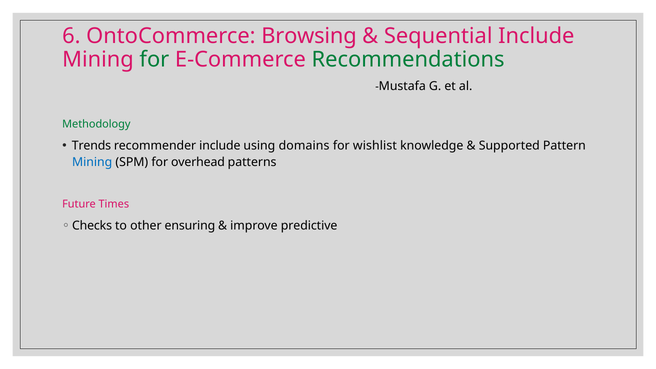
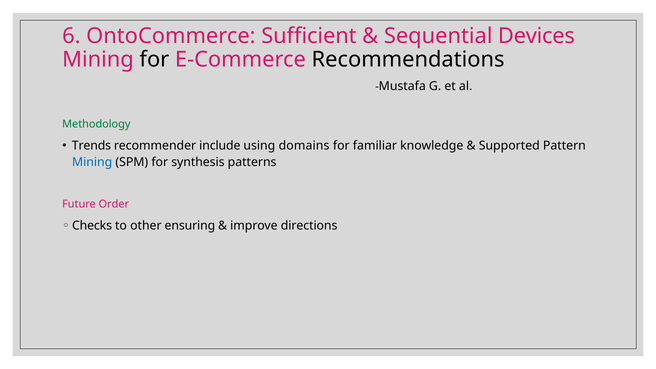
Browsing: Browsing -> Sufficient (309, 36)
Sequential Include: Include -> Devices (536, 36)
for colour: green -> black (154, 59)
Recommendations colour: green -> black (408, 59)
wishlist: wishlist -> familiar (375, 146)
overhead: overhead -> synthesis (198, 162)
Times: Times -> Order (114, 204)
predictive: predictive -> directions (309, 226)
